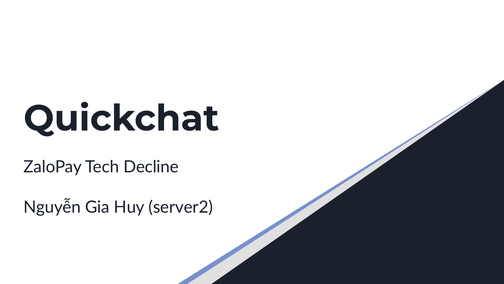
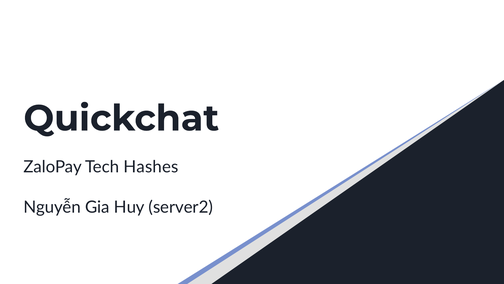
Decline: Decline -> Hashes (151, 167)
